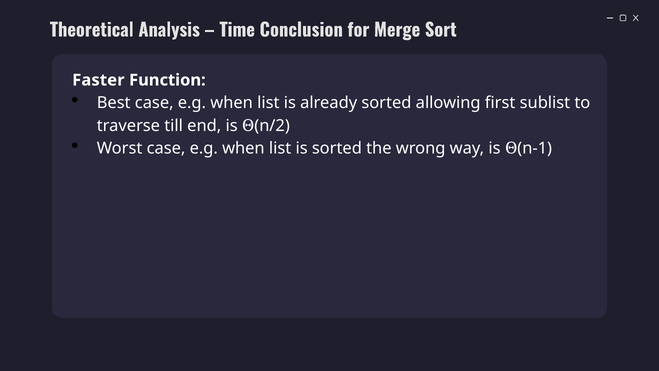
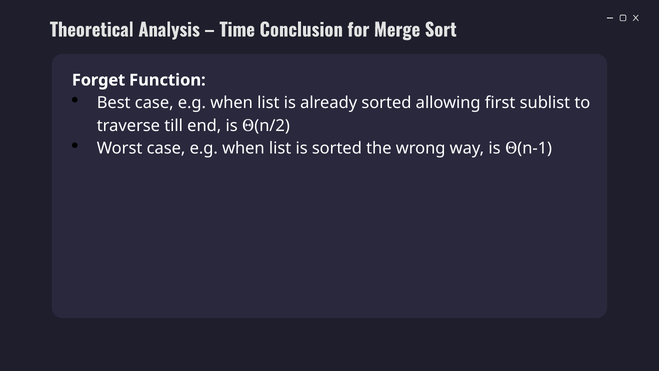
Faster: Faster -> Forget (99, 80)
